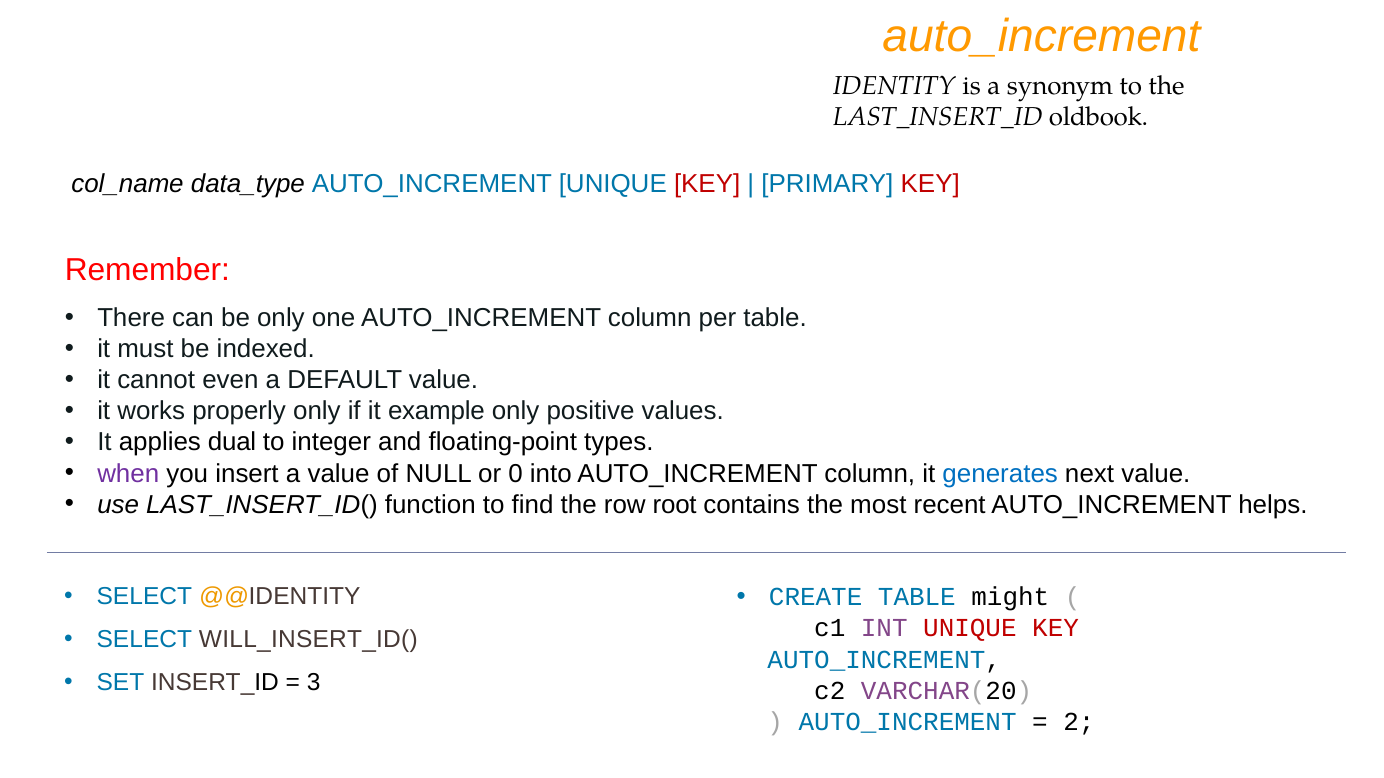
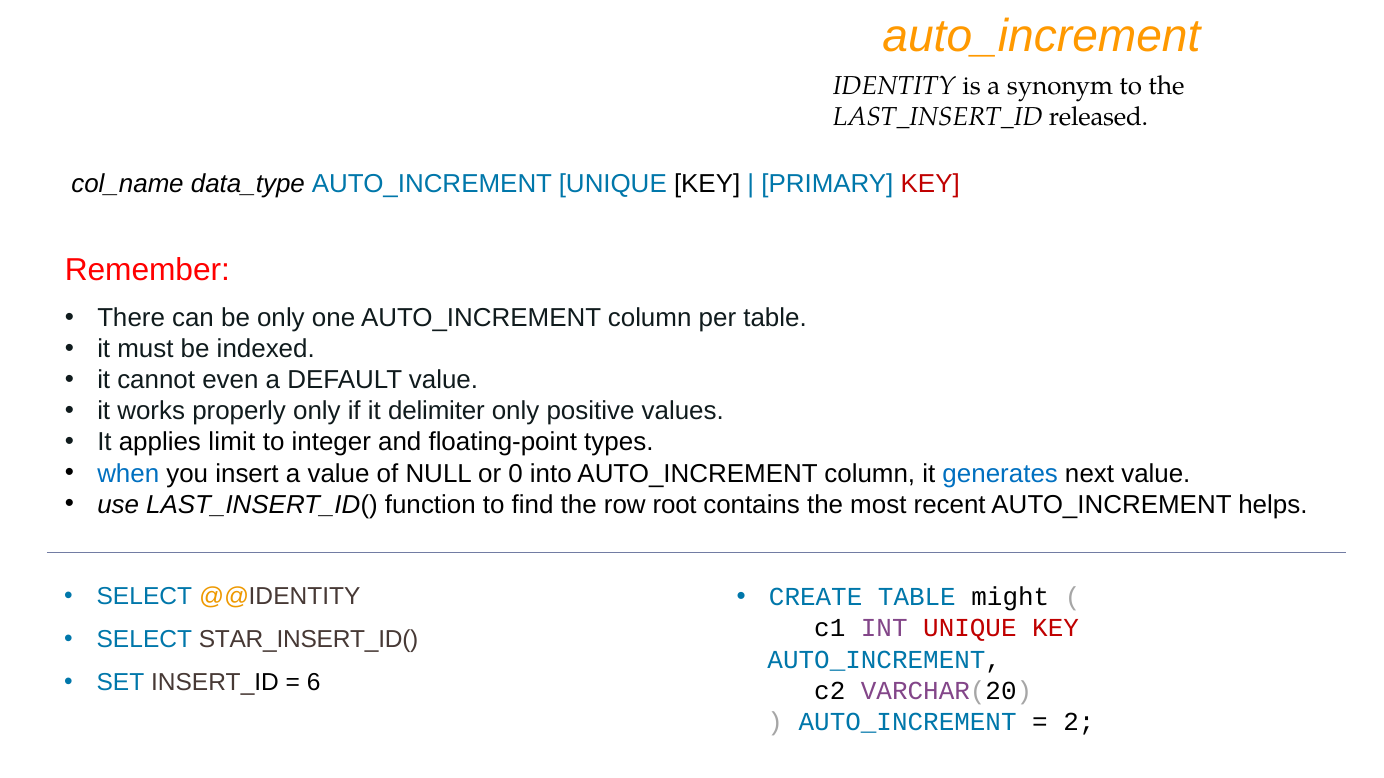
oldbook: oldbook -> released (1099, 117)
KEY colour: red -> black (707, 184)
example: example -> delimiter (436, 412)
dual: dual -> limit (232, 443)
when colour: purple -> blue (128, 474)
WILL_INSERT_ID(: WILL_INSERT_ID( -> STAR_INSERT_ID( (309, 640)
3: 3 -> 6 (314, 683)
